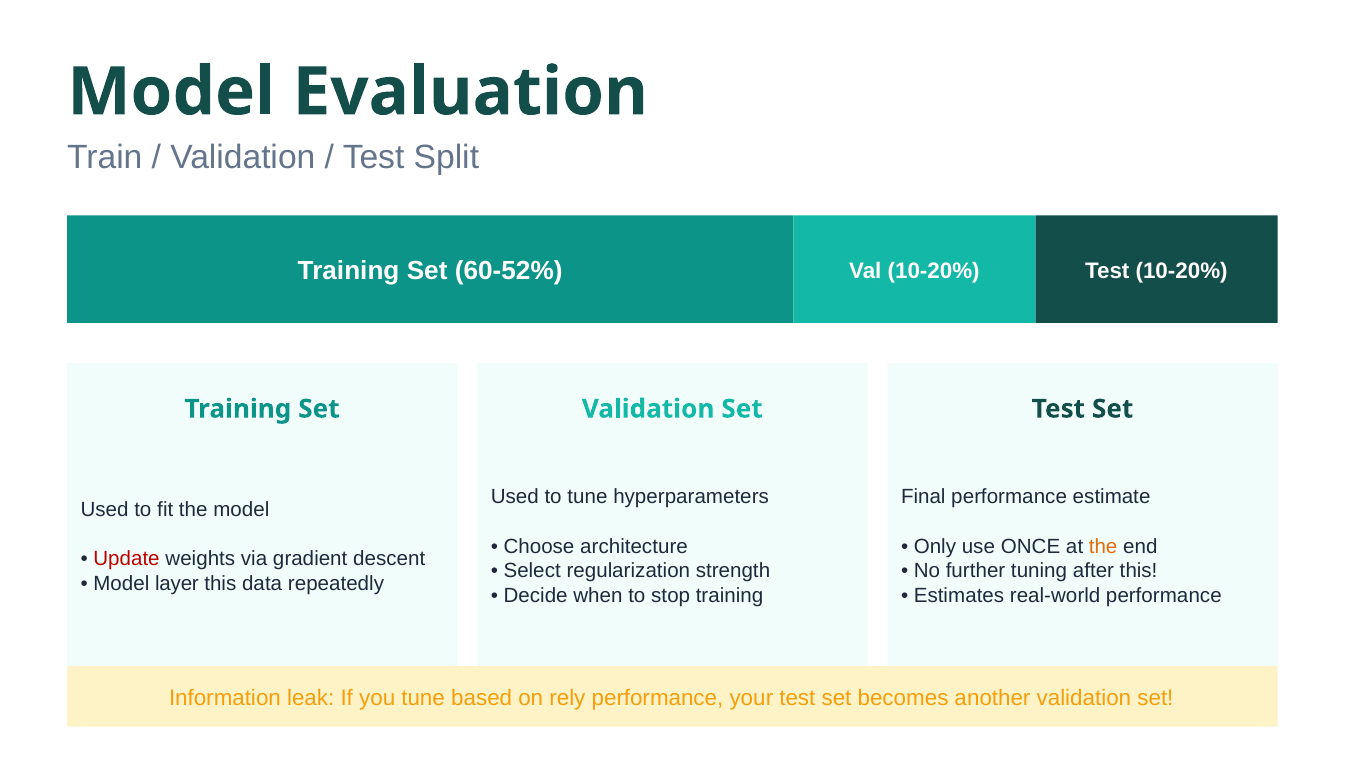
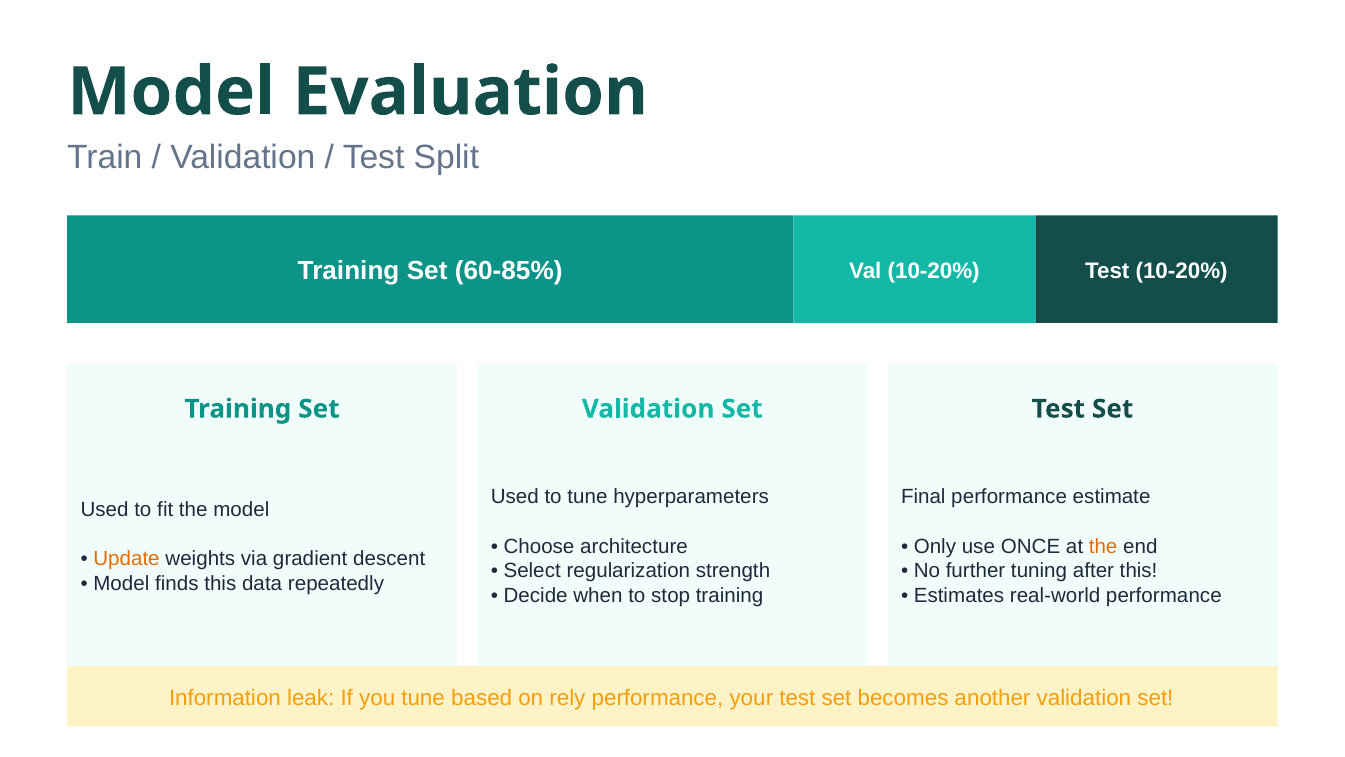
60-52%: 60-52% -> 60-85% (509, 271)
Update colour: red -> orange (127, 558)
layer: layer -> finds (177, 583)
